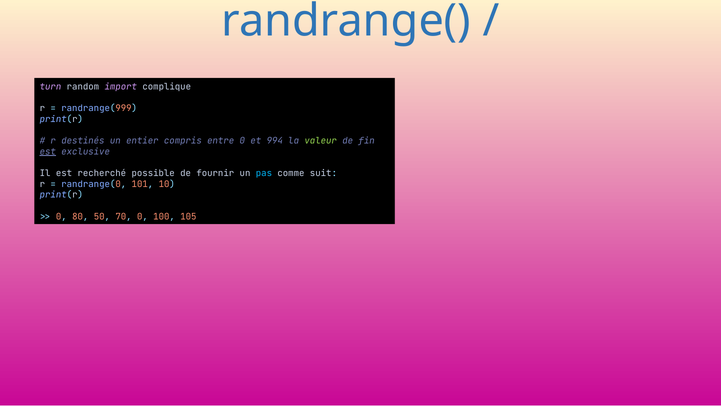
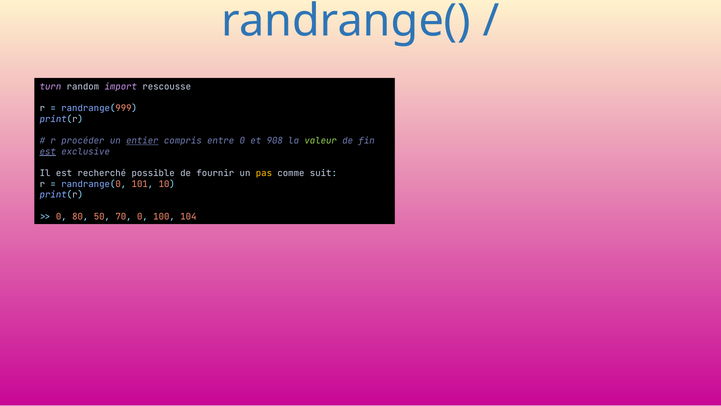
complique: complique -> rescousse (167, 87)
destinés: destinés -> procéder (83, 141)
entier underline: none -> present (142, 141)
994: 994 -> 908 (275, 141)
pas colour: light blue -> yellow (264, 173)
105: 105 -> 104 (188, 216)
